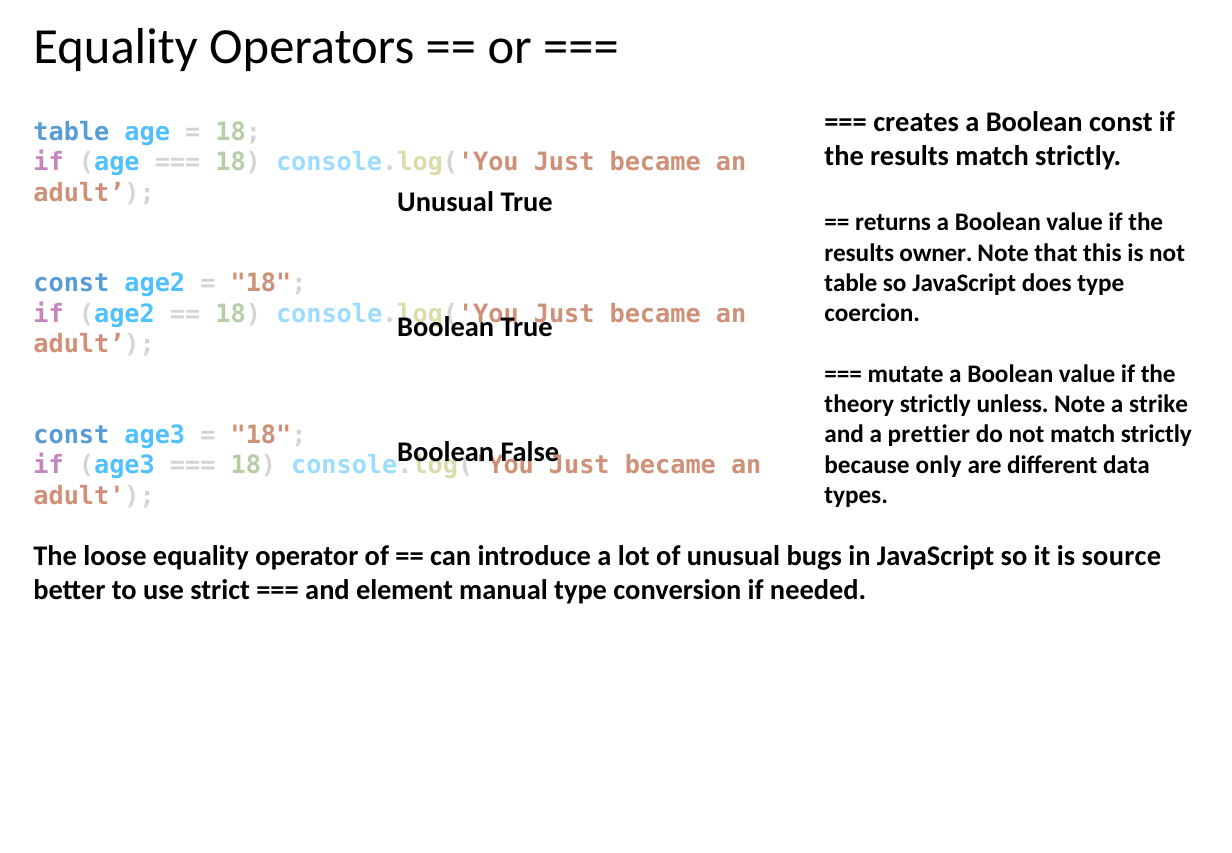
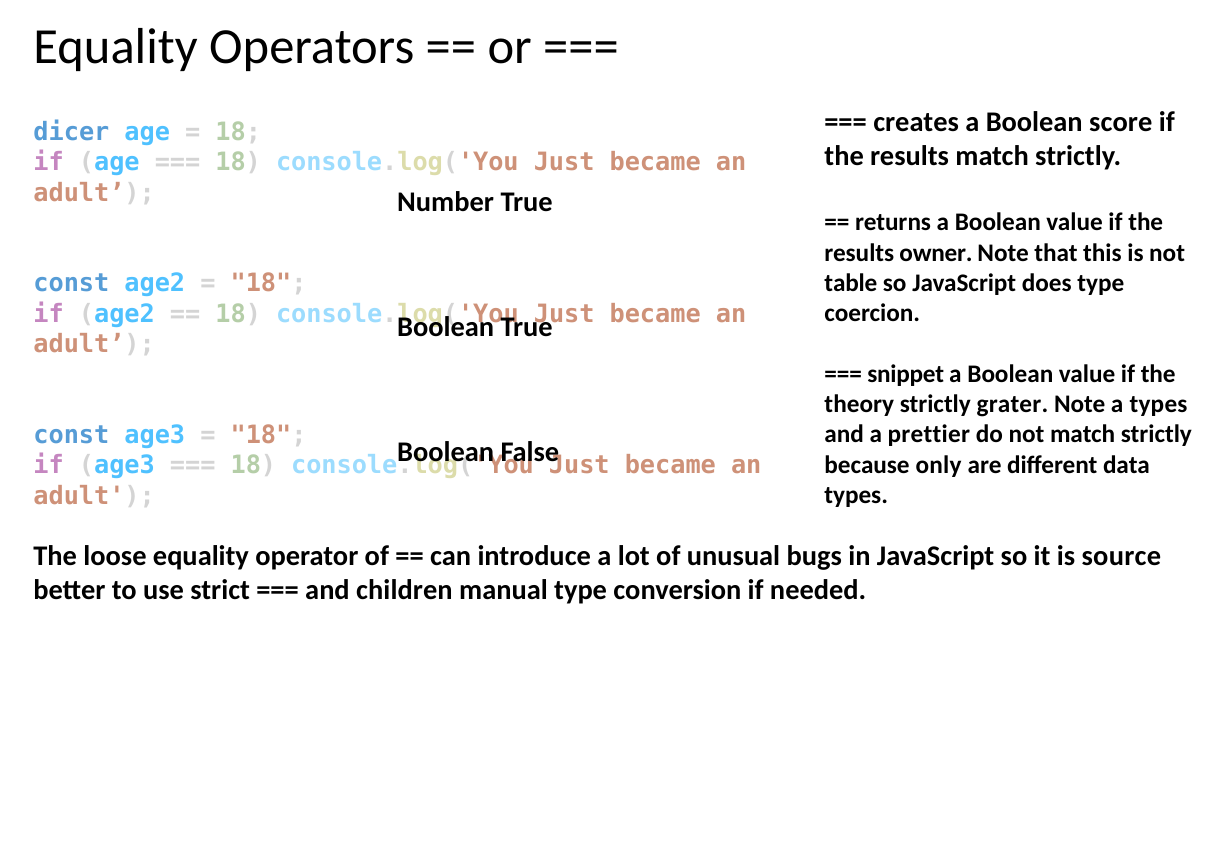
Boolean const: const -> score (1121, 122)
table: table -> dicer (71, 132)
Unusual: Unusual -> Number (446, 202)
mutate: mutate -> snippet (906, 374)
unless: unless -> grater (1012, 404)
a strike: strike -> types (1159, 404)
element: element -> children (404, 590)
